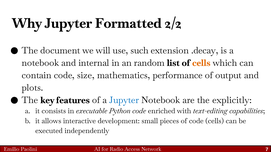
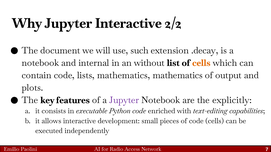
Jupyter Formatted: Formatted -> Interactive (128, 23)
random: random -> without (149, 63)
size: size -> lists (86, 76)
mathematics performance: performance -> mathematics (178, 76)
Jupyter colour: blue -> purple (124, 100)
